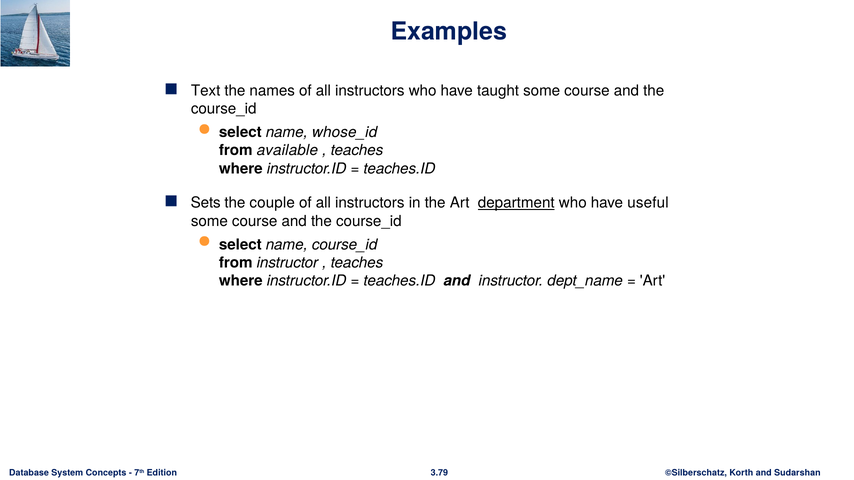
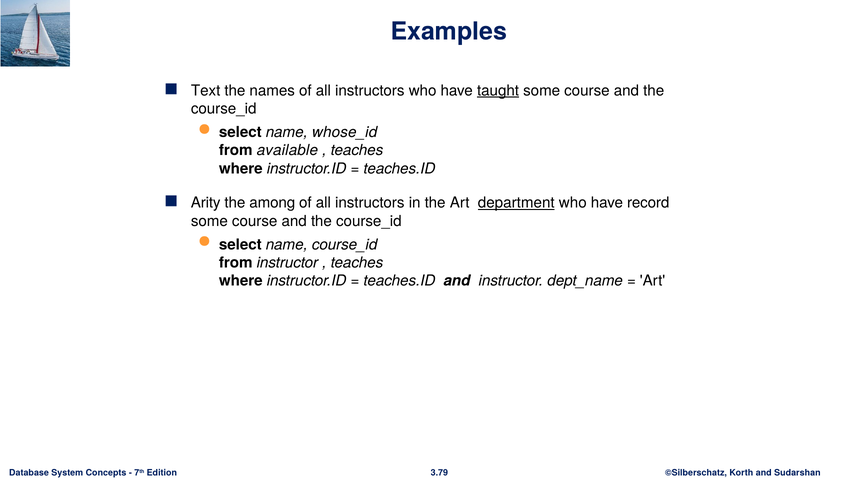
taught underline: none -> present (498, 91)
Sets: Sets -> Arity (206, 203)
couple: couple -> among (272, 203)
useful: useful -> record (648, 203)
